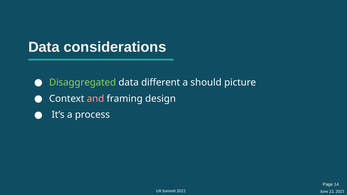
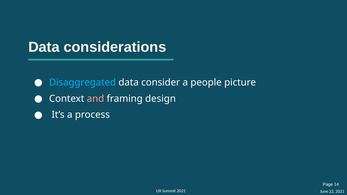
Disaggregated colour: light green -> light blue (83, 82)
different: different -> consider (161, 82)
should: should -> people (206, 82)
